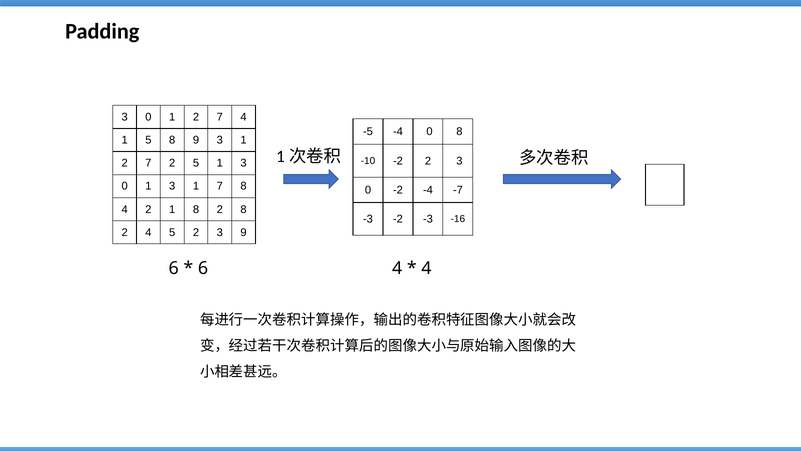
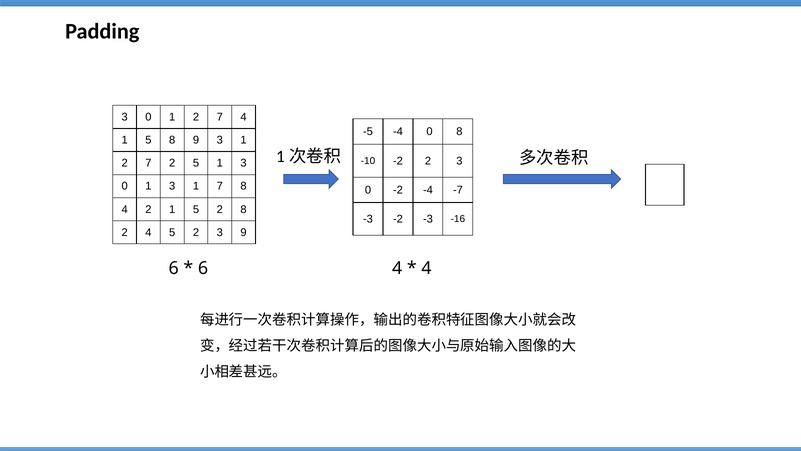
2 1 8: 8 -> 5 (196, 209)
